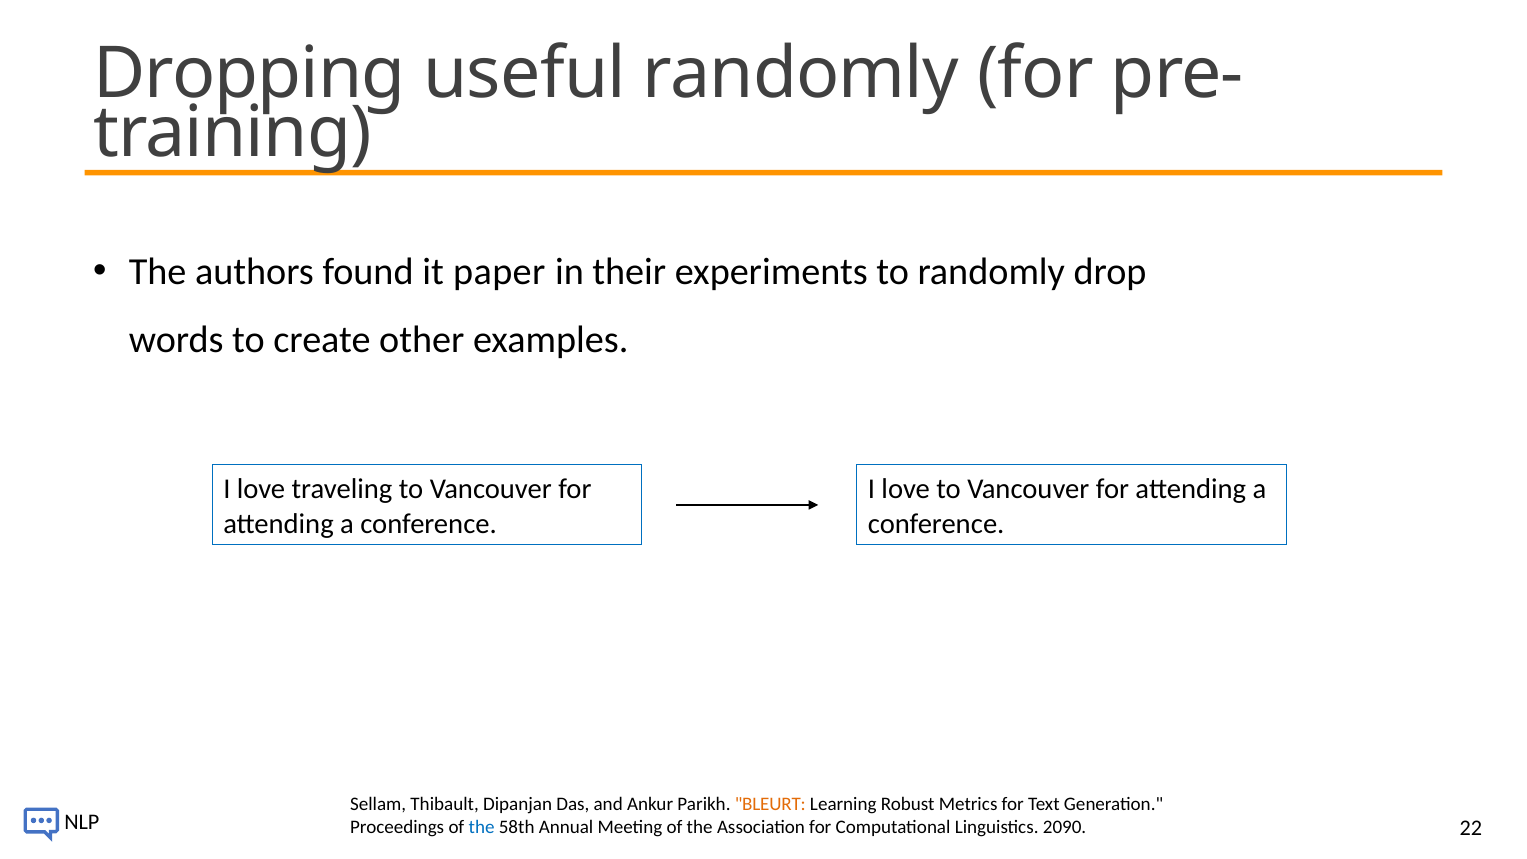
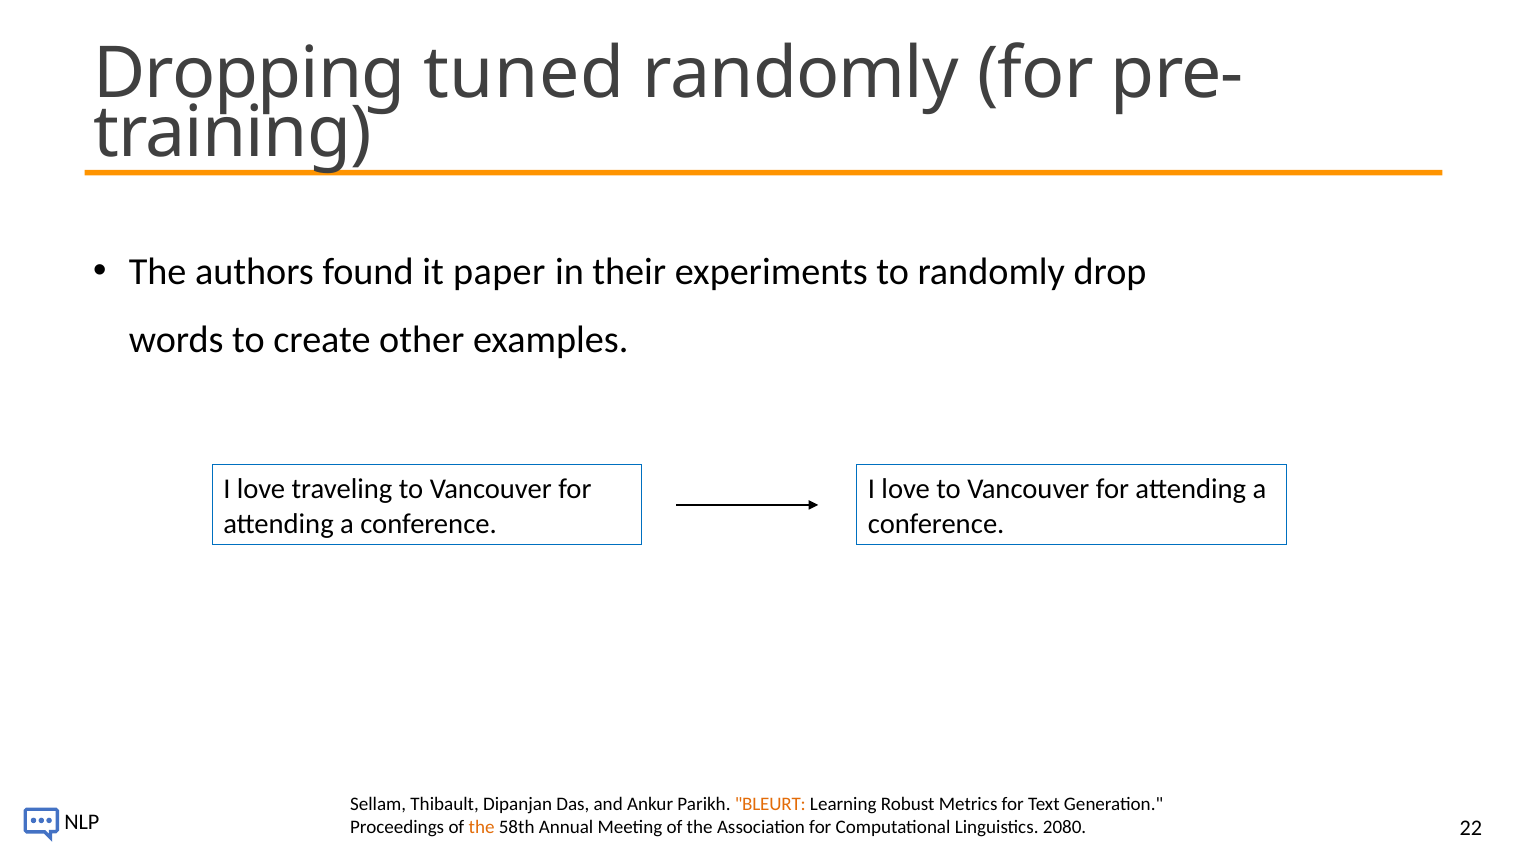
useful: useful -> tuned (524, 74)
the colour: blue -> orange (482, 827)
2090: 2090 -> 2080 (1065, 827)
